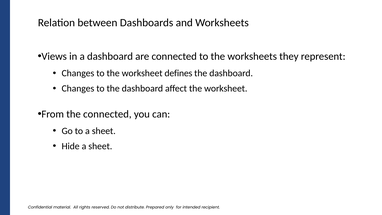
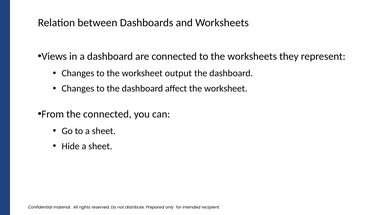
defines: defines -> output (178, 73)
